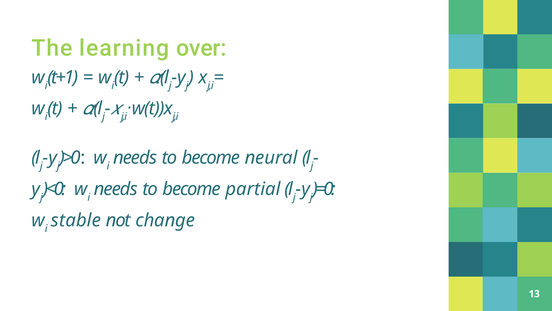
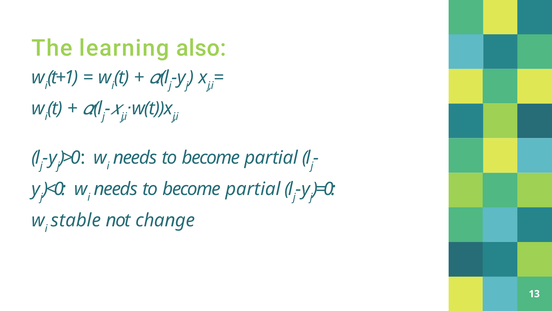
over: over -> also (201, 48)
neural: neural -> partial (271, 158)
